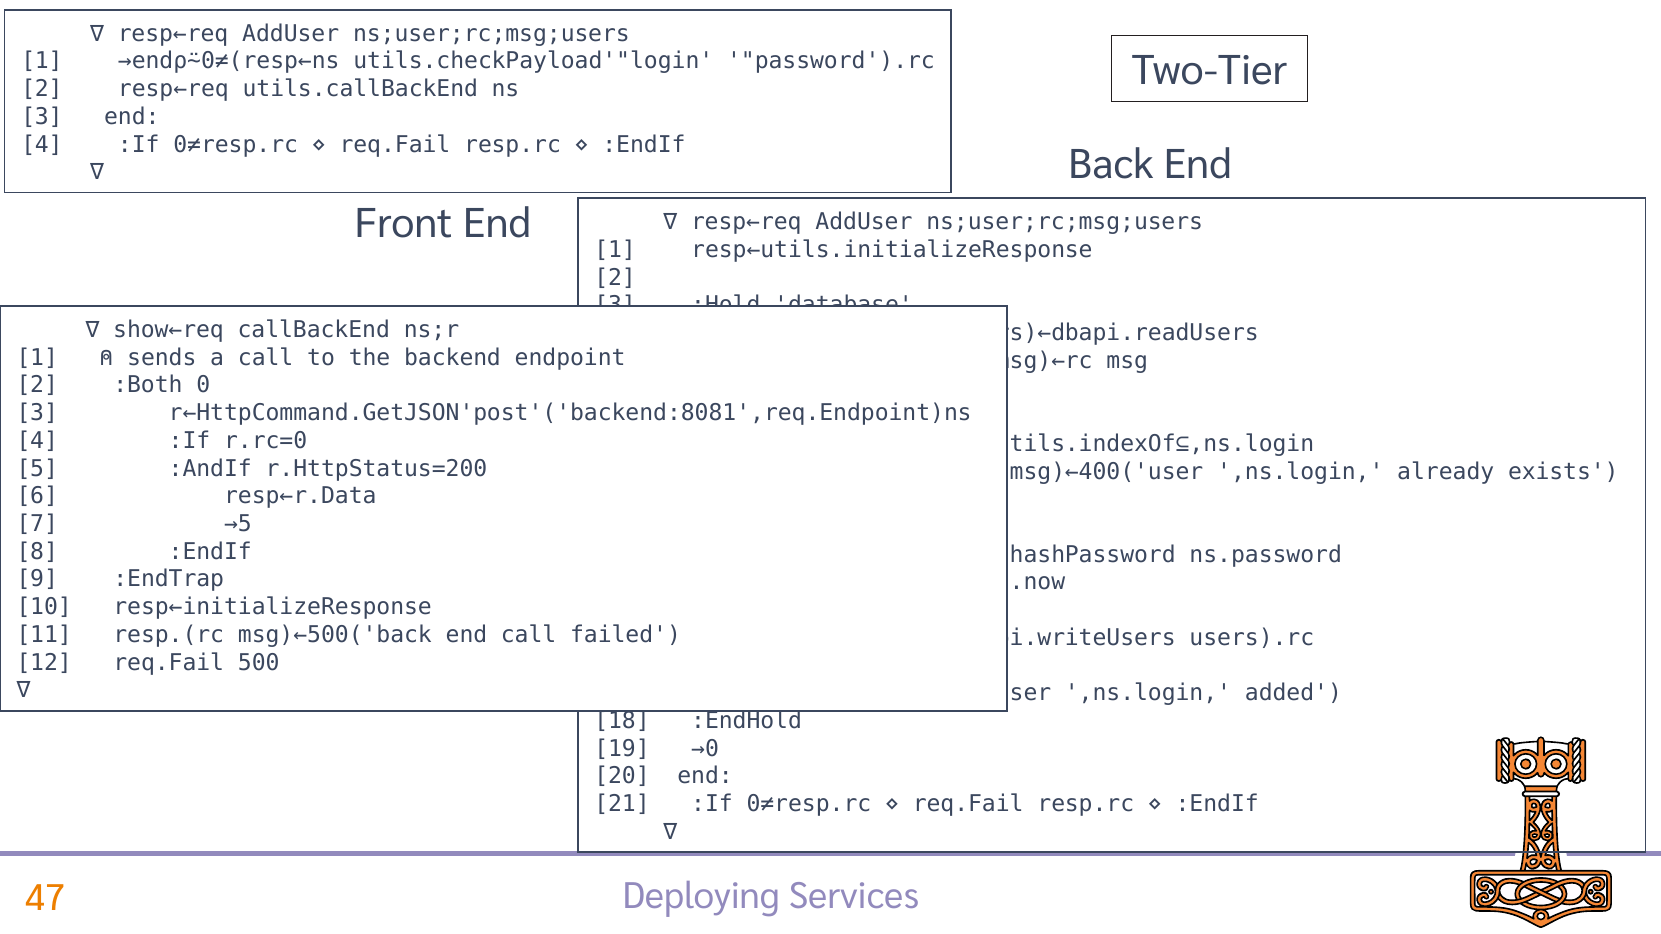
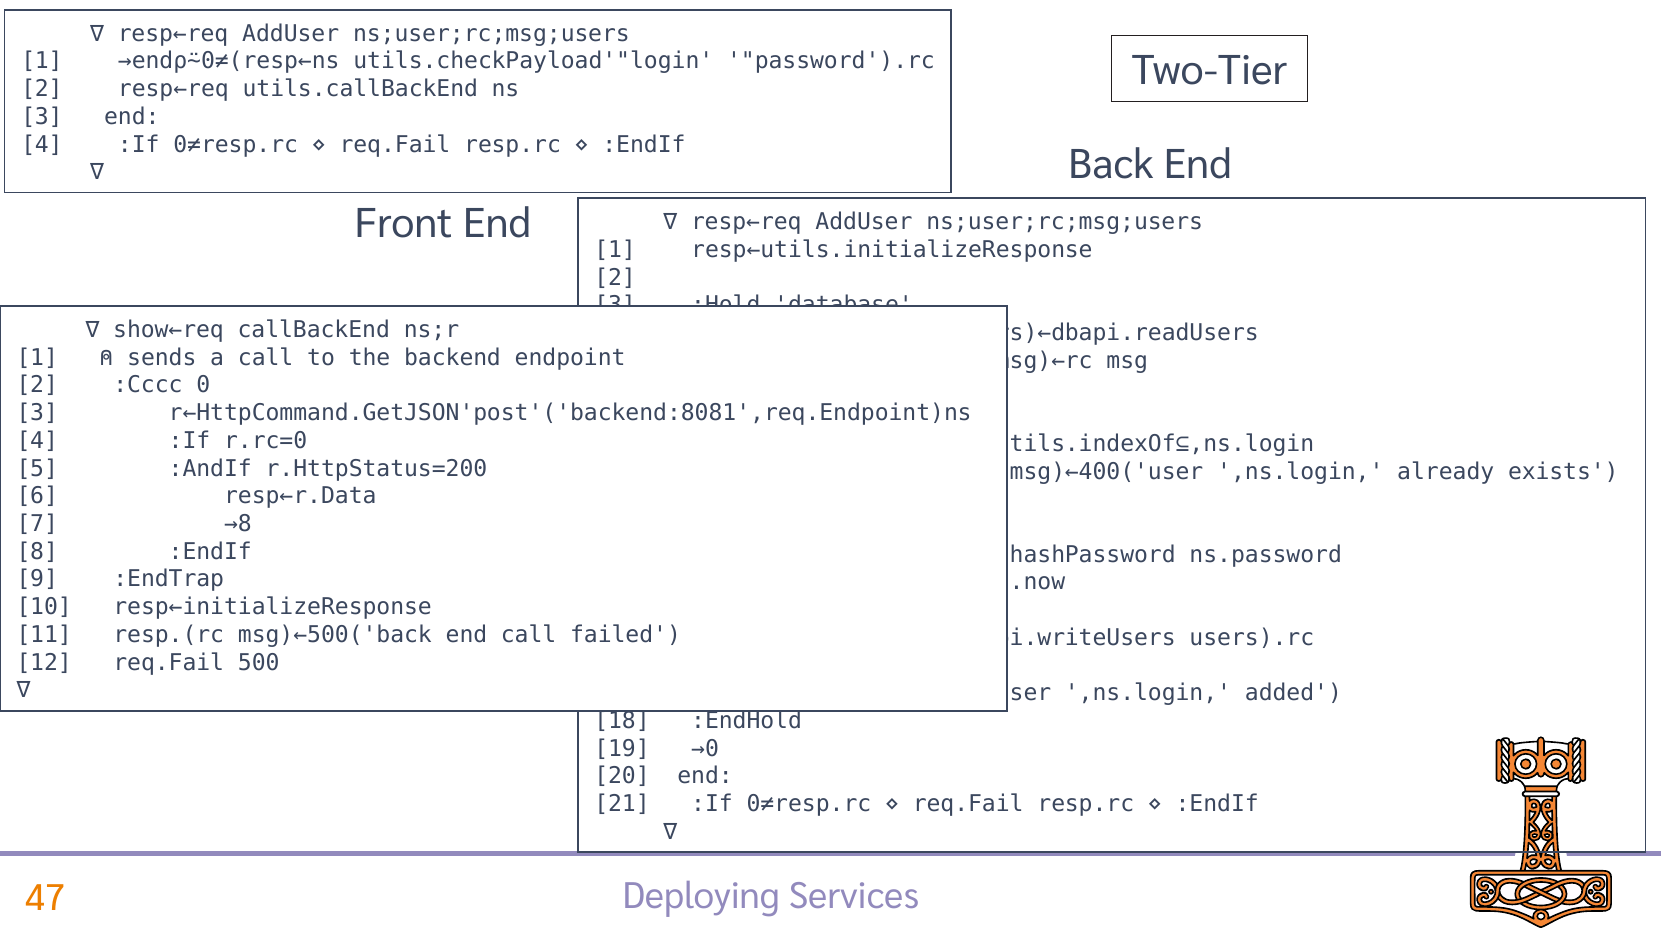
:Both: :Both -> :Cccc (148, 385)
→5: →5 -> →8 (238, 524)
